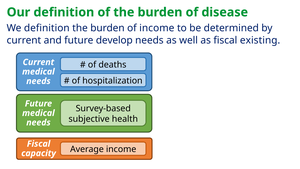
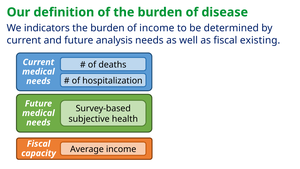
We definition: definition -> indicators (47, 28)
develop: develop -> analysis (114, 40)
